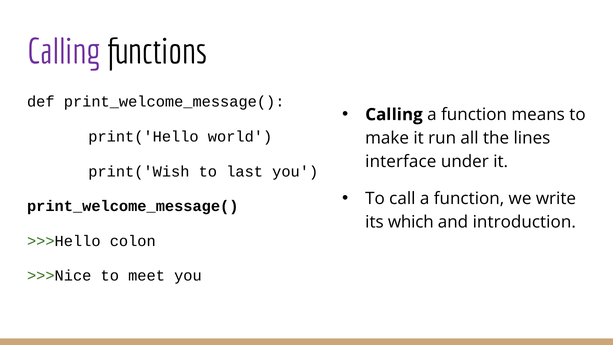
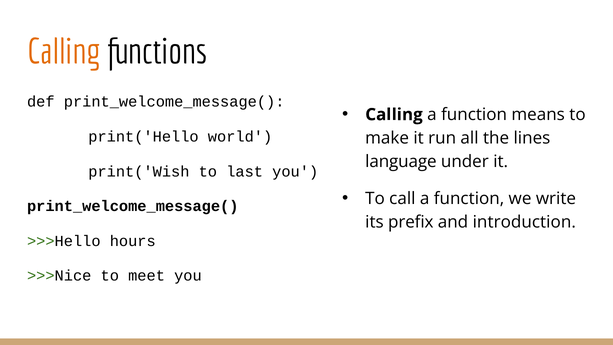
Calling colour: purple -> orange (64, 52)
interface: interface -> language (401, 162)
which: which -> prefix (411, 222)
colon: colon -> hours (133, 241)
